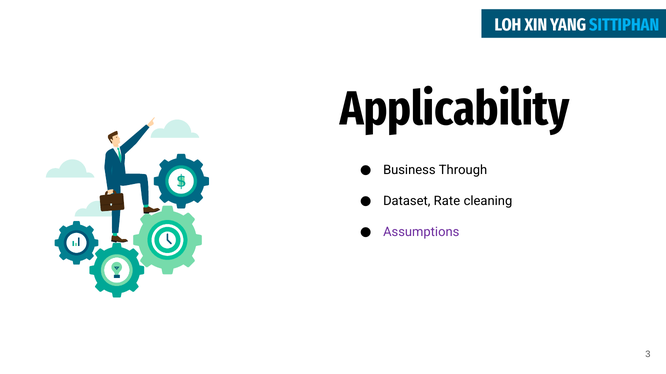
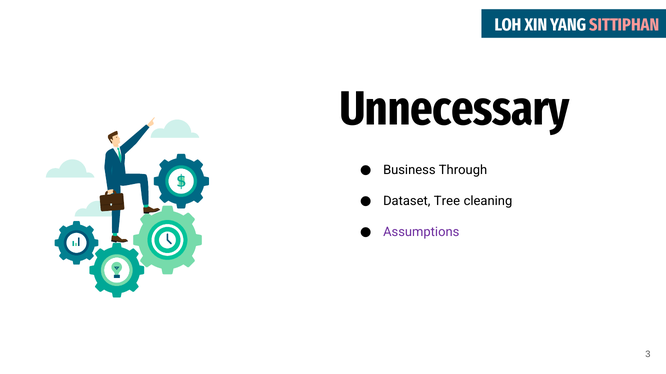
SITTIPHAN colour: light blue -> pink (624, 25)
Applicability: Applicability -> Unnecessary (455, 109)
Rate: Rate -> Tree (447, 202)
